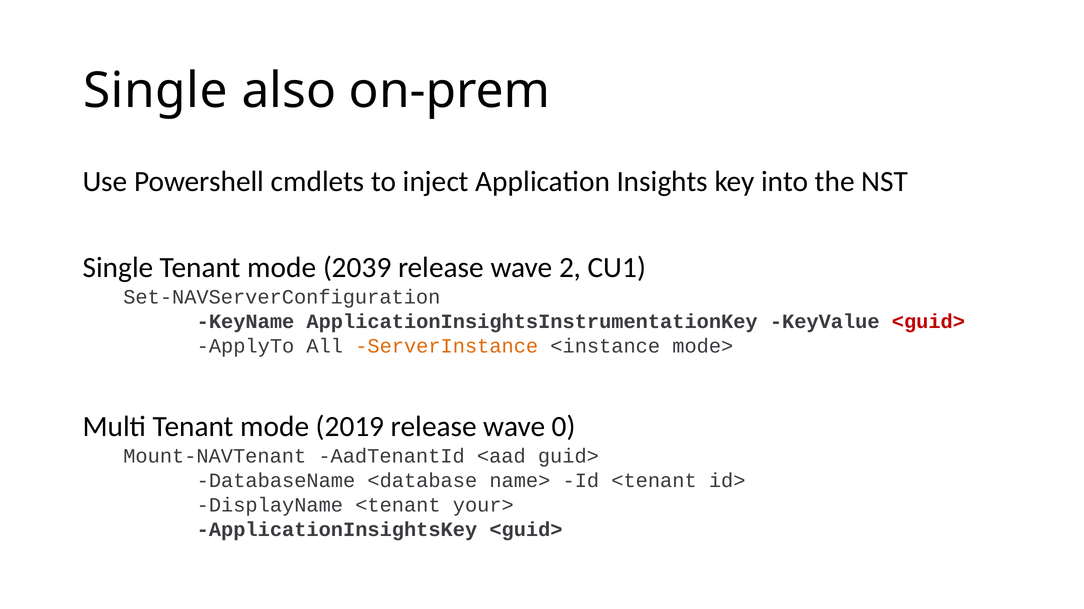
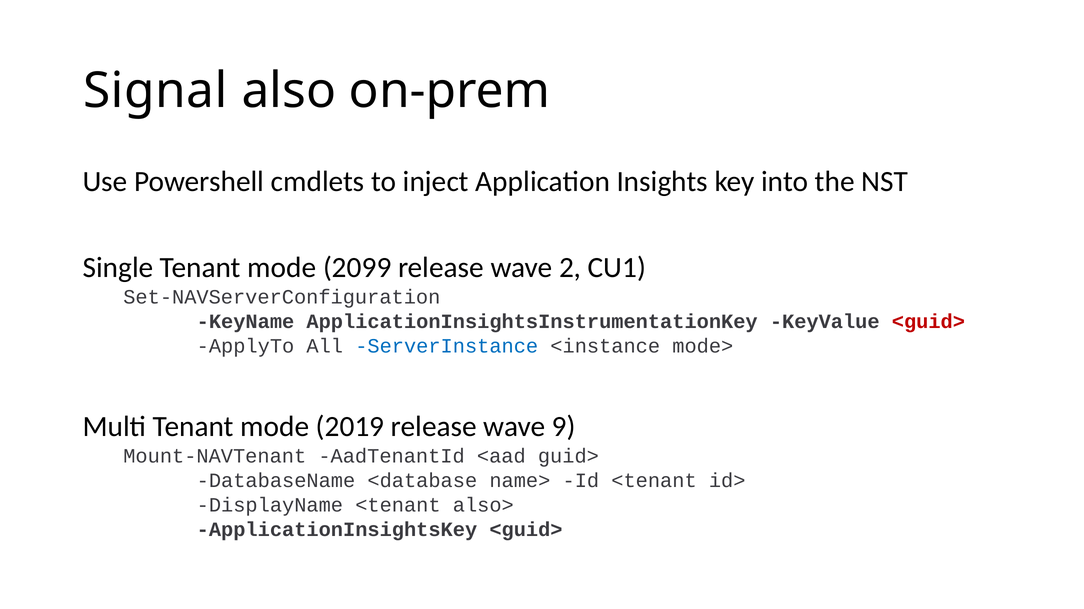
Single: Single -> Signal (155, 91)
2039: 2039 -> 2099 (357, 268)
ServerInstance colour: orange -> blue (447, 346)
0: 0 -> 9 (564, 427)
your>: your> -> also> (483, 506)
